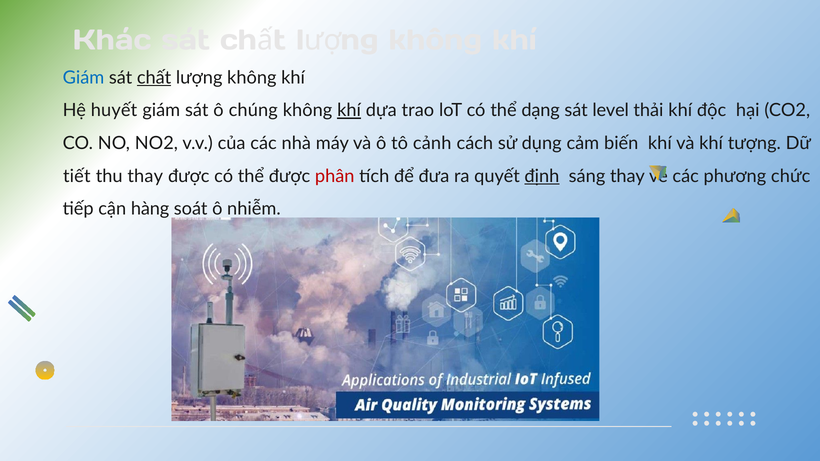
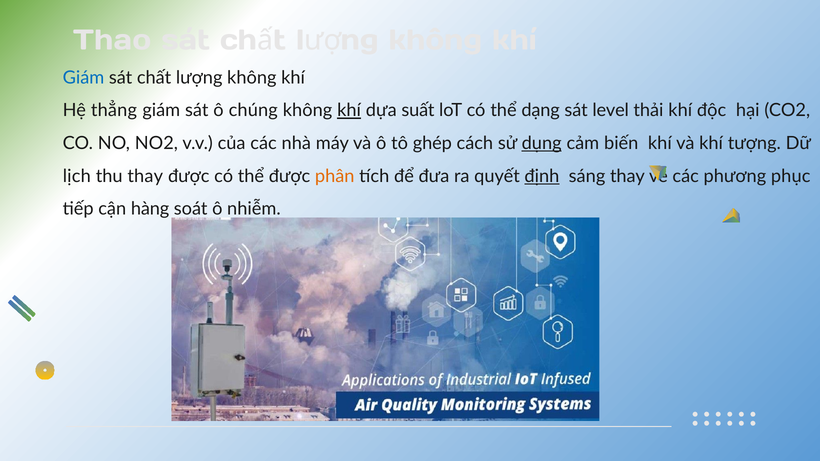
Khác: Khác -> Thao (112, 40)
chất underline: present -> none (154, 78)
huyết: huyết -> thẳng (114, 111)
trao: trao -> suất (418, 111)
cảnh: cảnh -> ghép (432, 143)
dụng underline: none -> present (542, 143)
tiết: tiết -> lịch (77, 176)
phân colour: red -> orange (335, 176)
chức: chức -> phục (791, 176)
